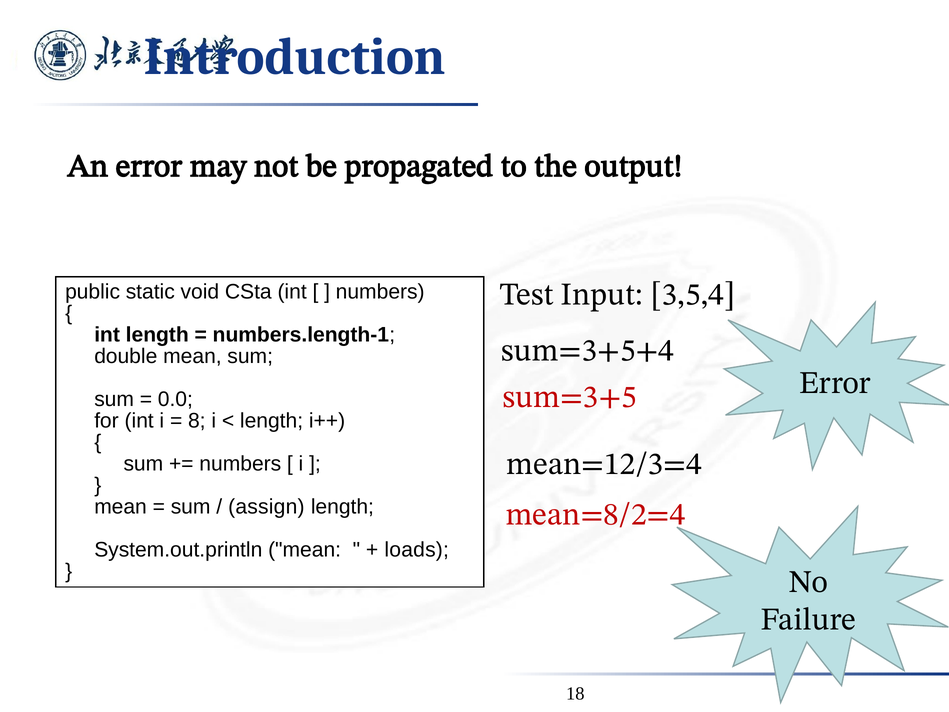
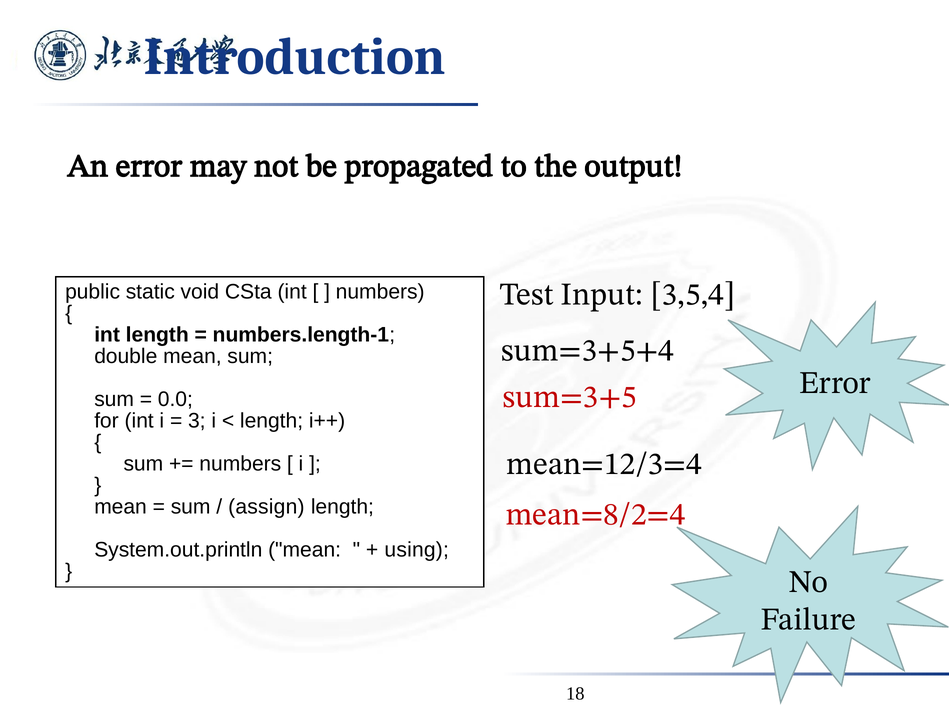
8: 8 -> 3 (197, 421)
loads: loads -> using (417, 549)
